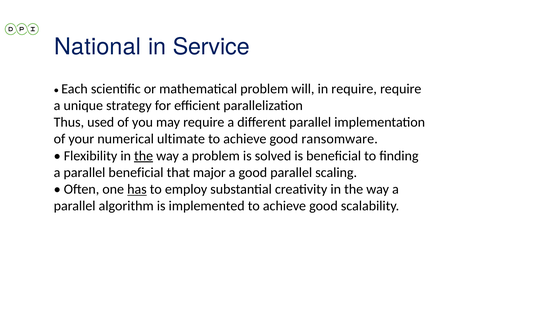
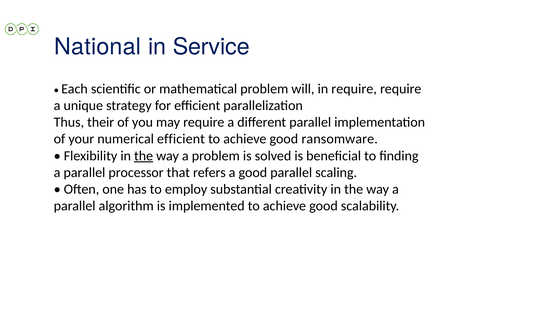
used: used -> their (101, 122)
numerical ultimate: ultimate -> efficient (181, 139)
parallel beneficial: beneficial -> processor (136, 173)
major: major -> refers (209, 173)
has underline: present -> none (137, 190)
